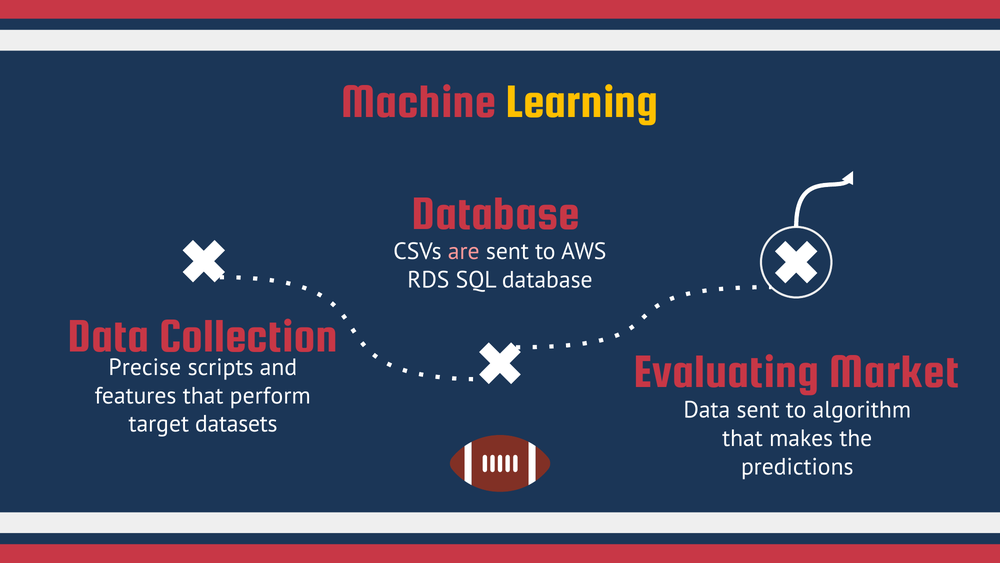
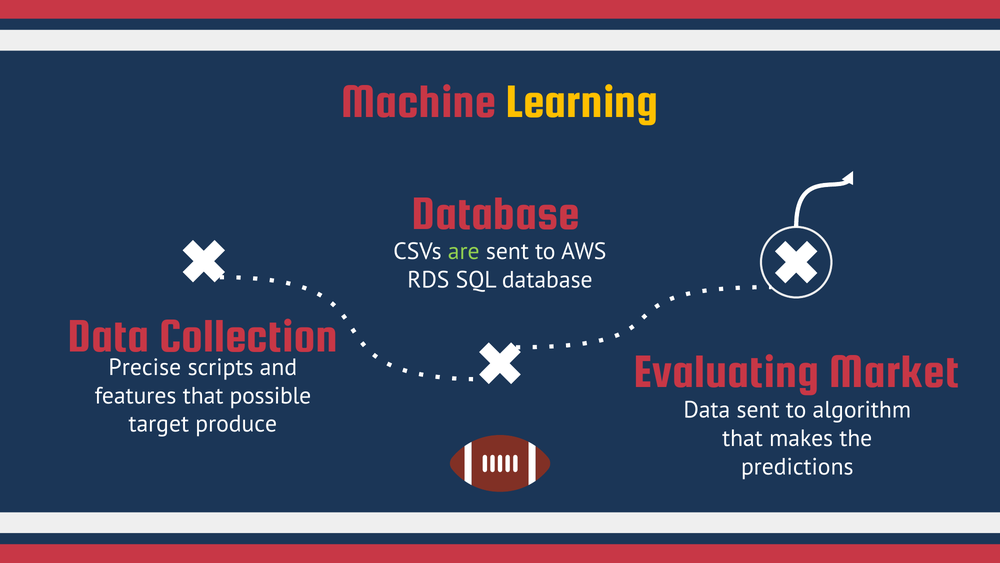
are colour: pink -> light green (464, 251)
perform: perform -> possible (270, 395)
datasets: datasets -> produce (236, 424)
